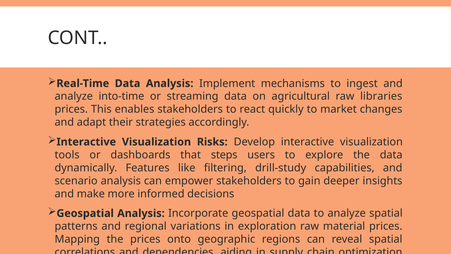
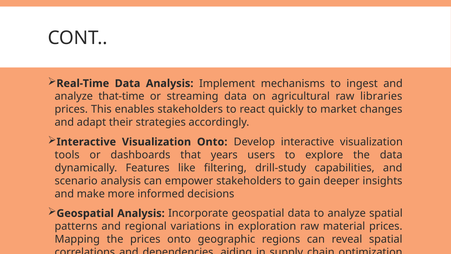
into-time: into-time -> that-time (121, 96)
Visualization Risks: Risks -> Onto (212, 142)
steps: steps -> years (224, 155)
